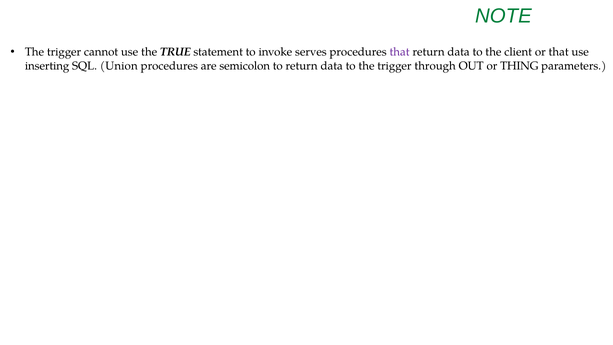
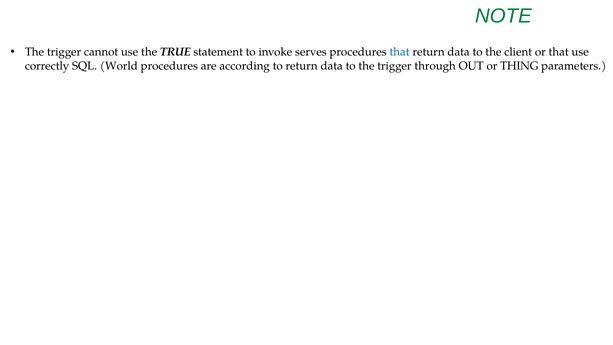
that colour: purple -> blue (400, 52)
inserting: inserting -> correctly (47, 66)
Union: Union -> World (119, 66)
semicolon: semicolon -> according (245, 66)
